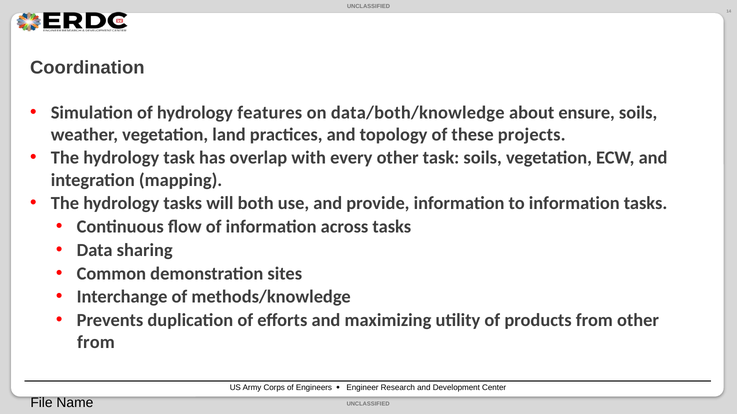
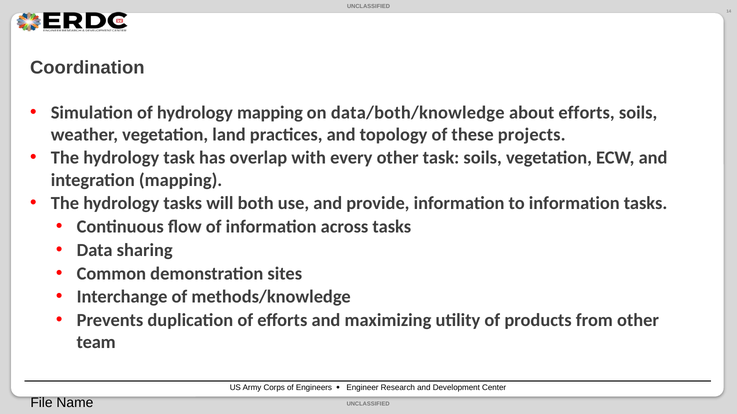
hydrology features: features -> mapping (270, 113)
about ensure: ensure -> efforts (587, 113)
from: from -> team (96, 343)
